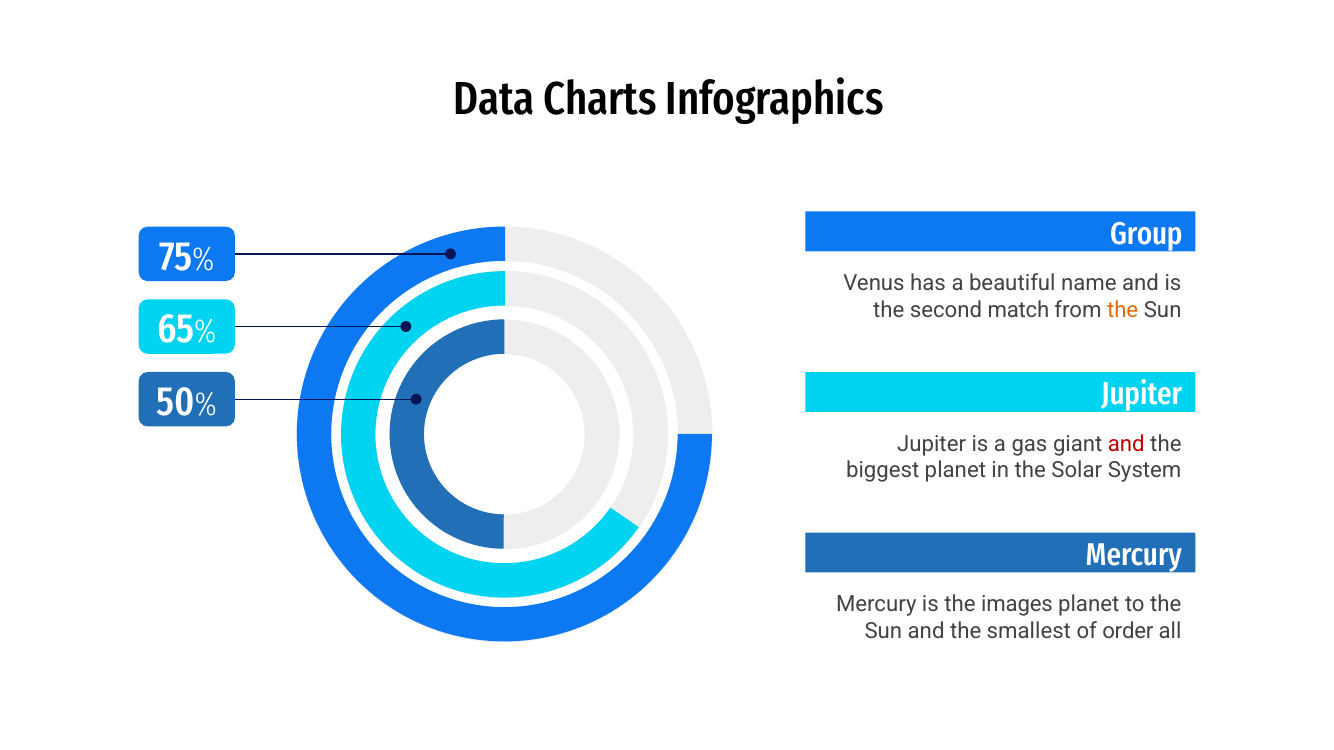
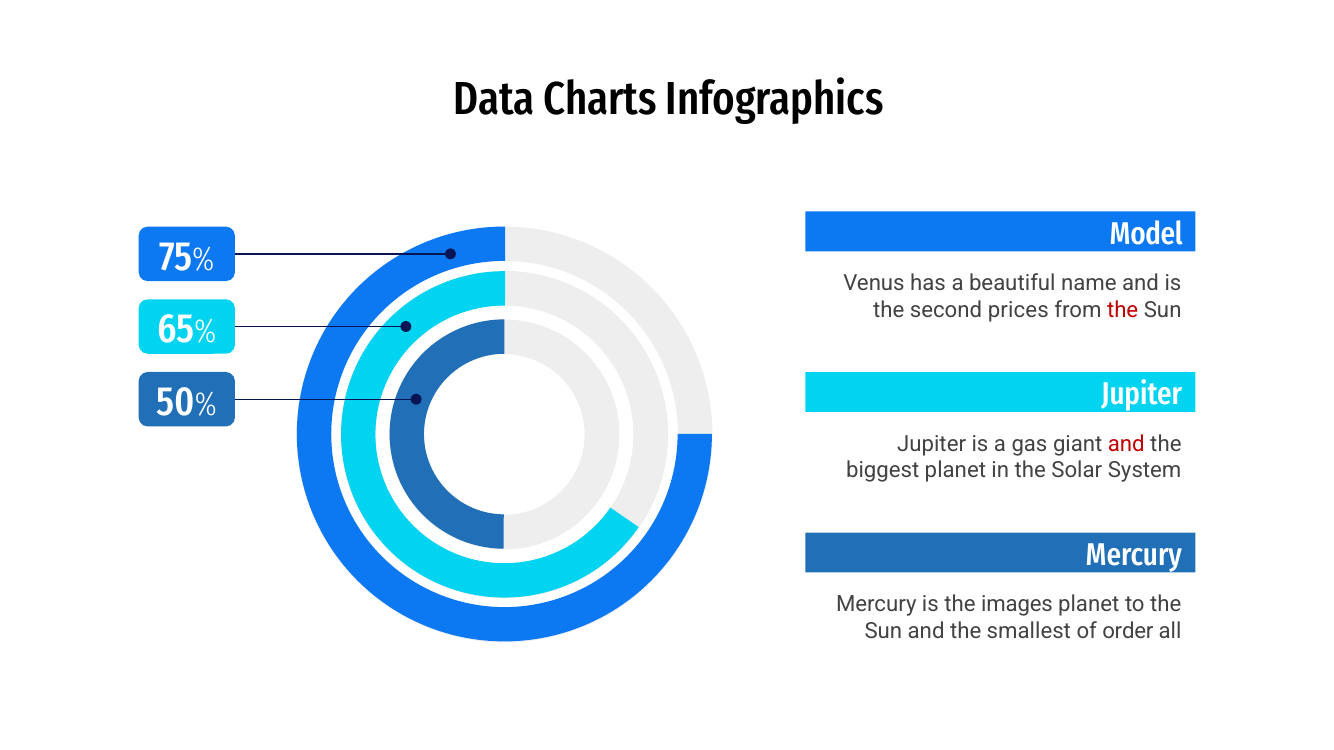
Group: Group -> Model (1146, 234)
match: match -> prices (1018, 310)
the colour: orange -> red (1123, 310)
